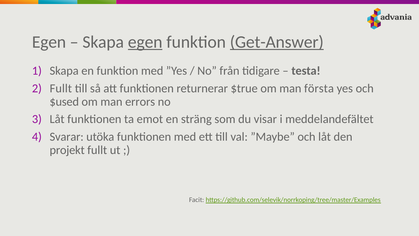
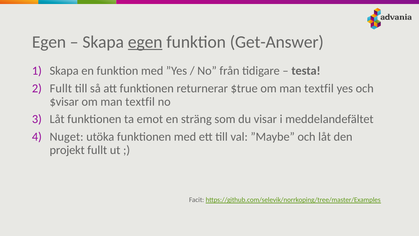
Get-Answer underline: present -> none (277, 42)
$true om man första: första -> textfil (319, 88)
$used: $used -> $visar (64, 102)
errors: errors -> textfil (140, 102)
Svarar: Svarar -> Nuget (67, 137)
